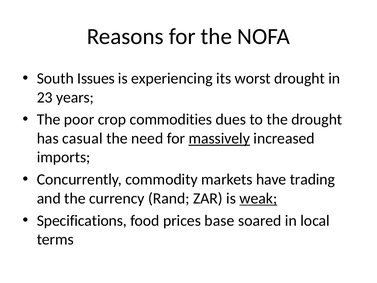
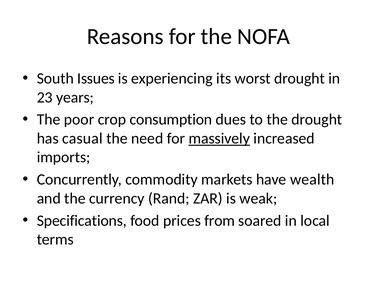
commodities: commodities -> consumption (171, 119)
trading: trading -> wealth (312, 179)
weak underline: present -> none (258, 198)
base: base -> from (220, 220)
